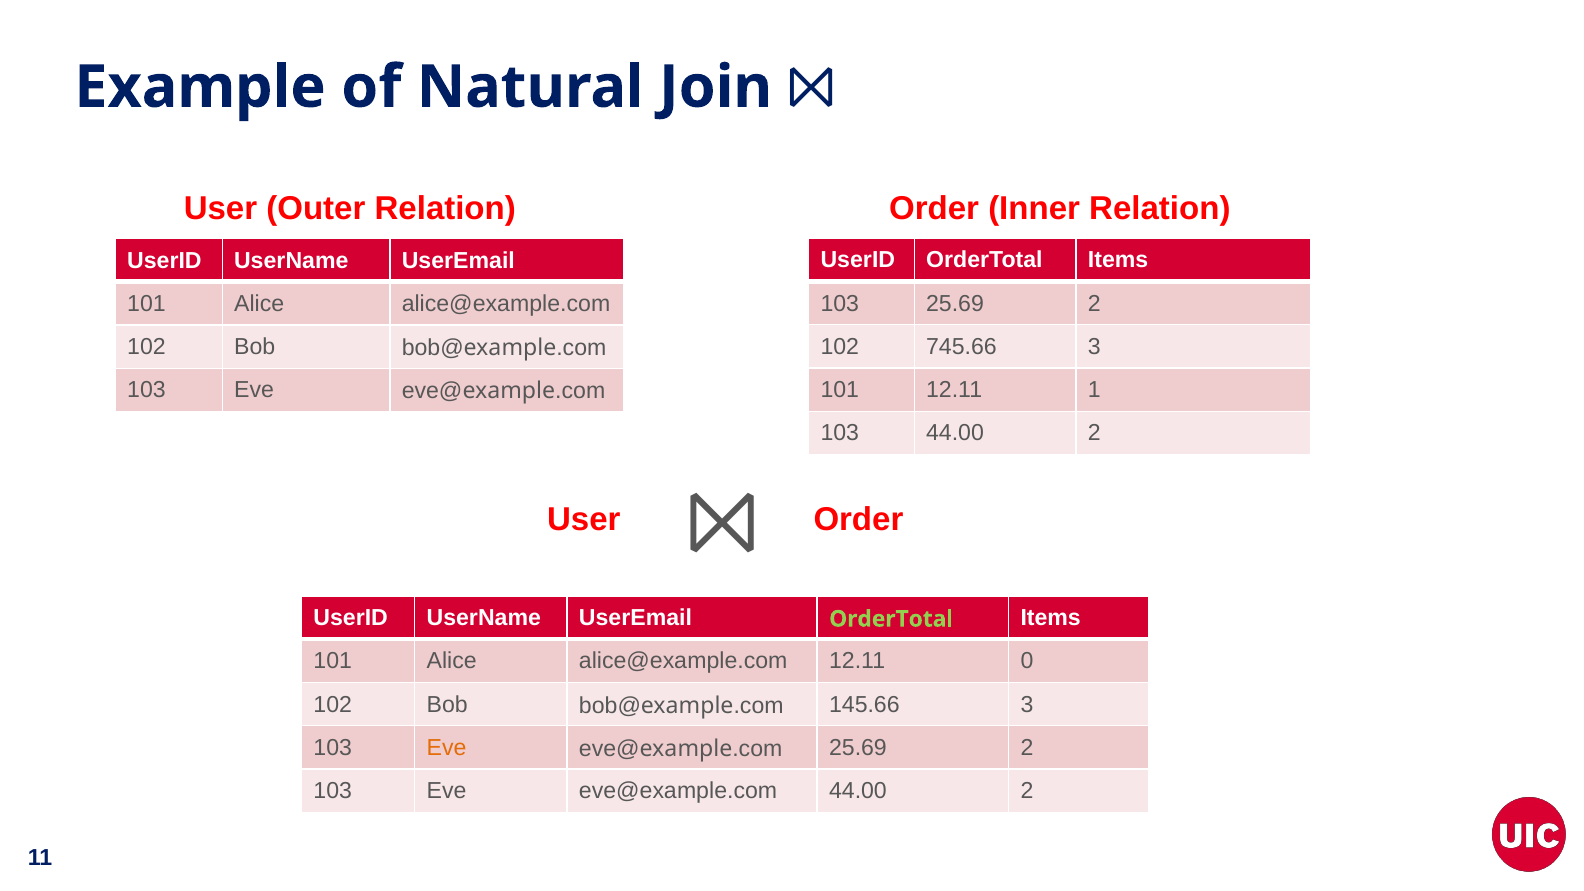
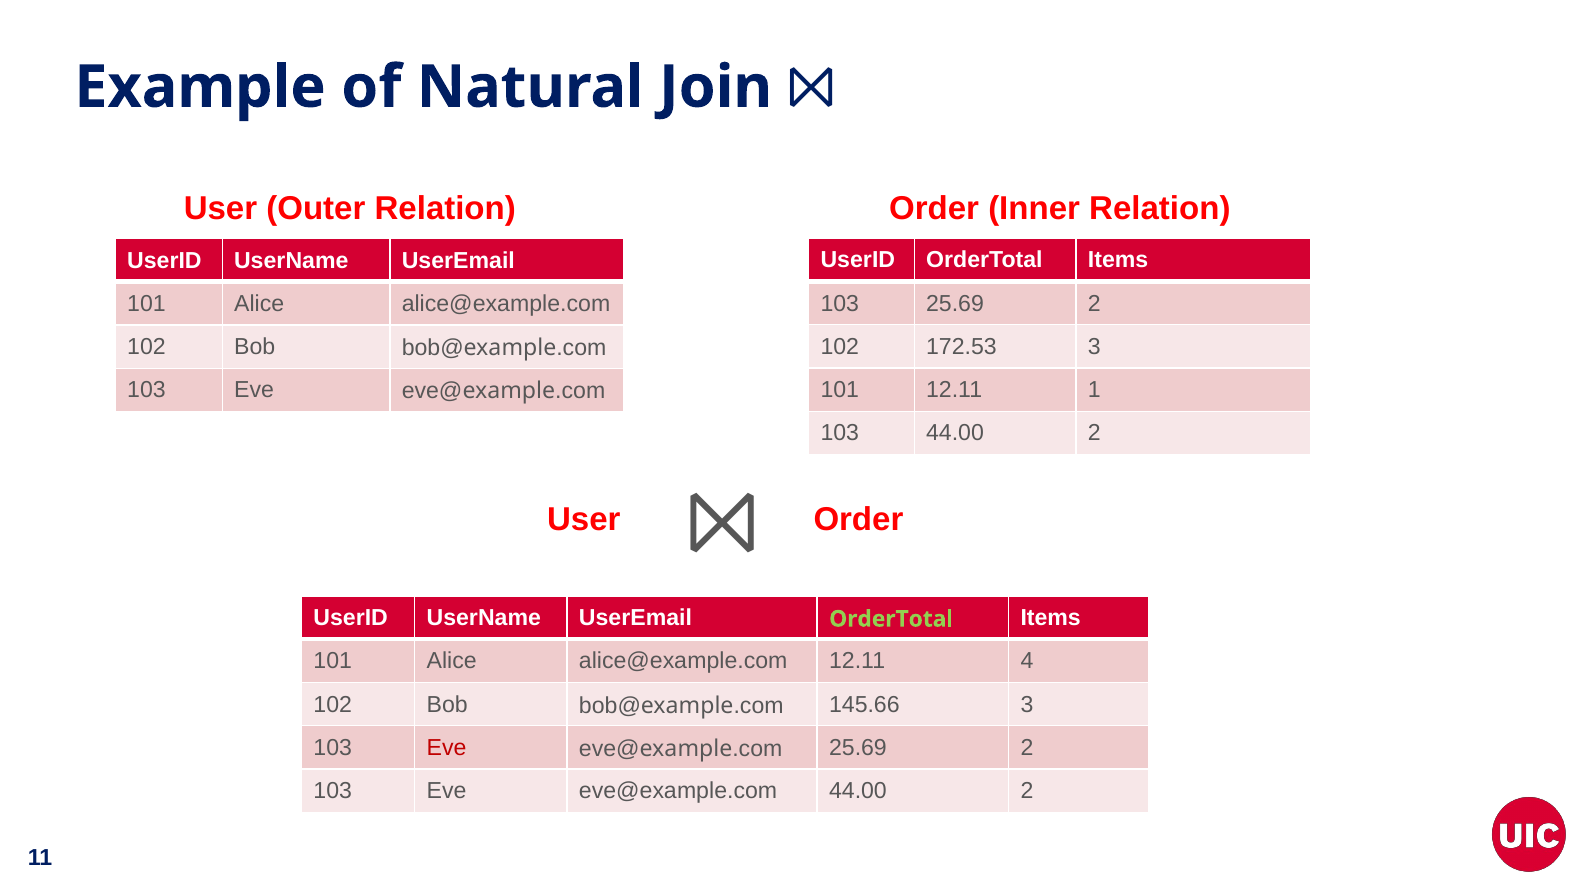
745.66: 745.66 -> 172.53 (961, 347)
0: 0 -> 4 (1027, 661)
Eve colour: orange -> red (447, 748)
